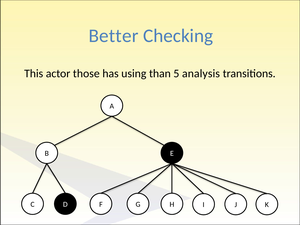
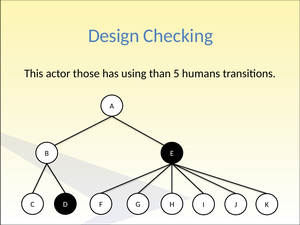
Better: Better -> Design (114, 36)
analysis: analysis -> humans (201, 74)
